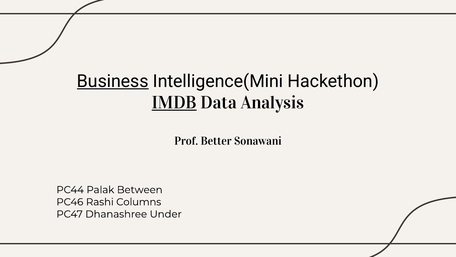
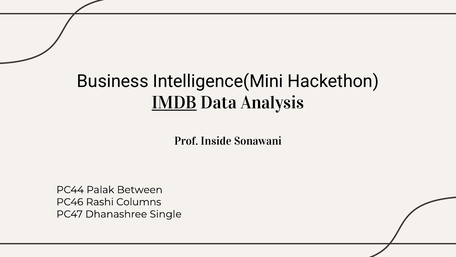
Business underline: present -> none (113, 81)
Better: Better -> Inside (216, 141)
Under: Under -> Single (166, 214)
